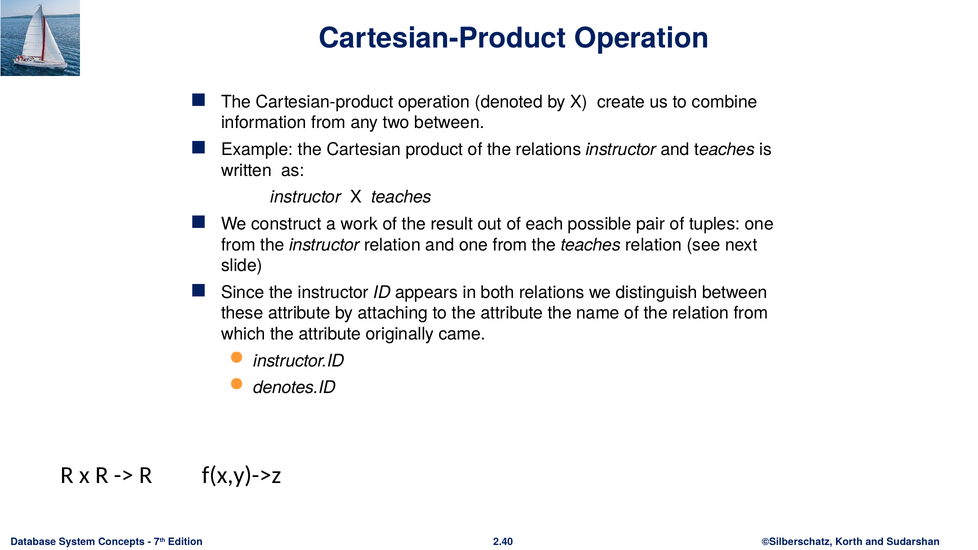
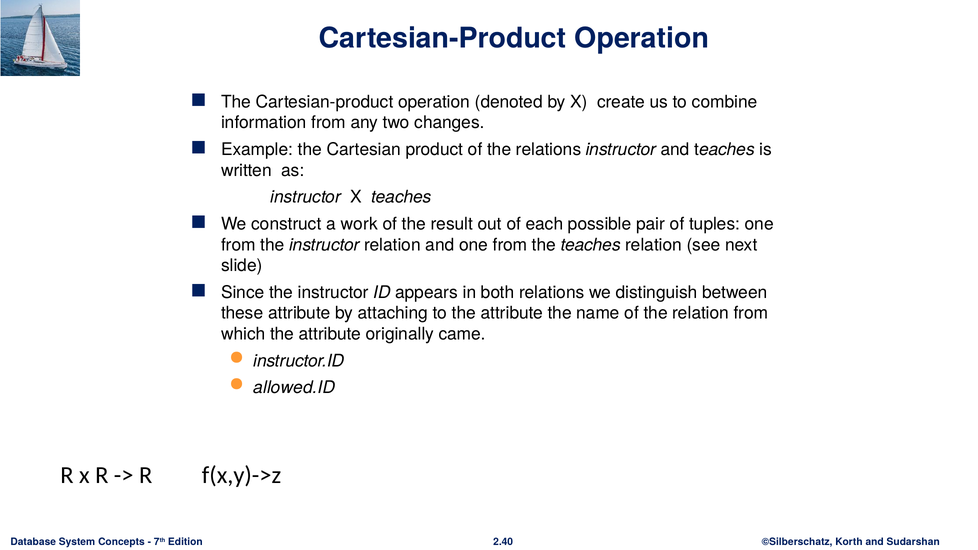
two between: between -> changes (449, 123)
denotes.ID: denotes.ID -> allowed.ID (294, 388)
